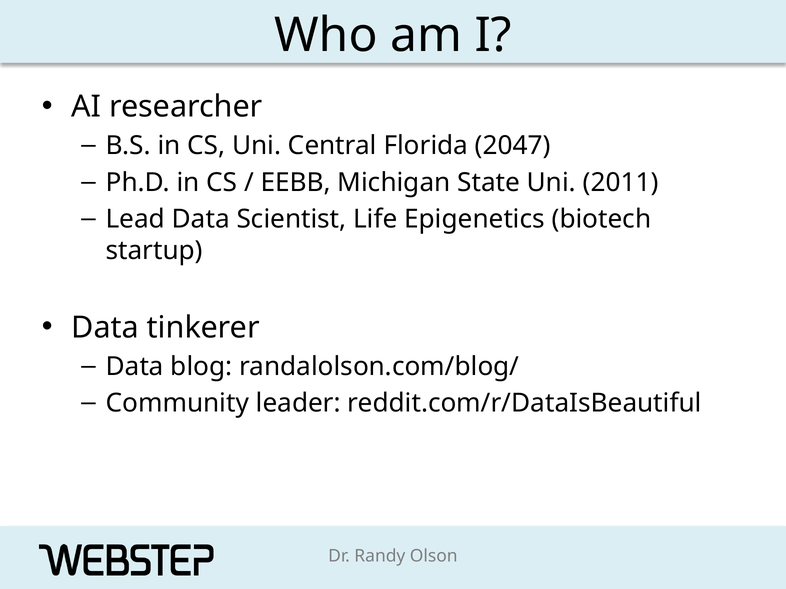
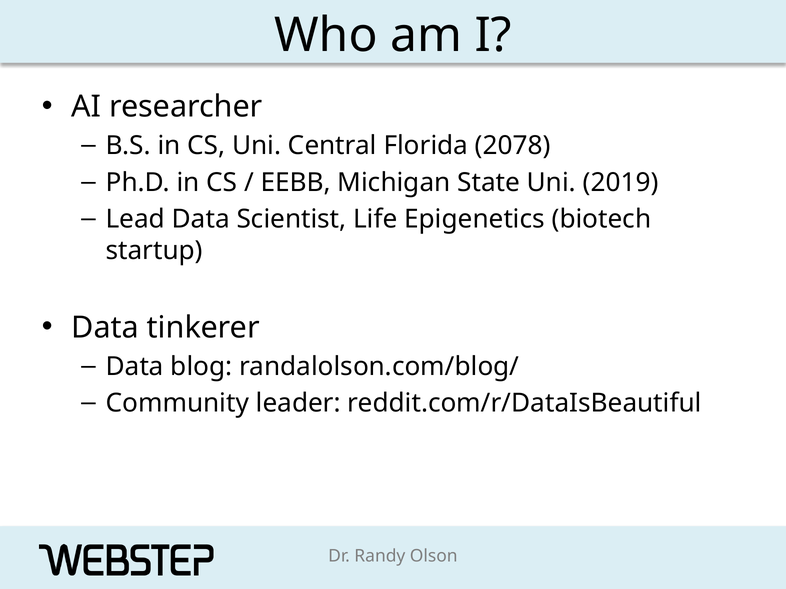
2047: 2047 -> 2078 (513, 146)
2011: 2011 -> 2019 (621, 183)
